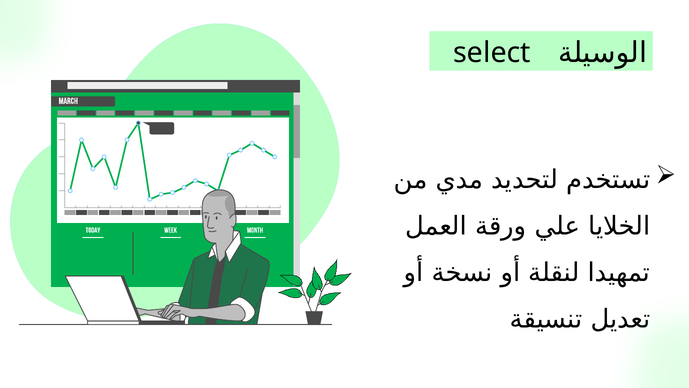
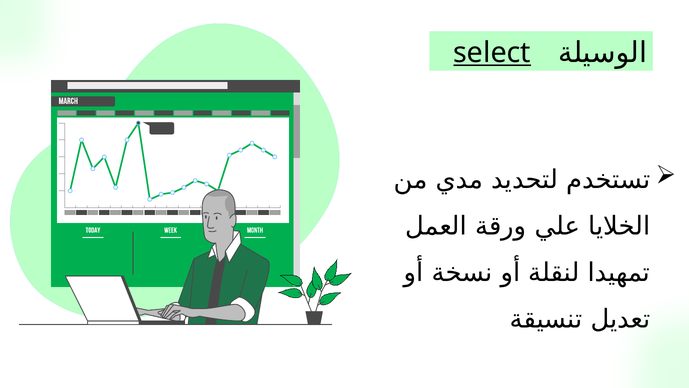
select underline: none -> present (492, 53)
